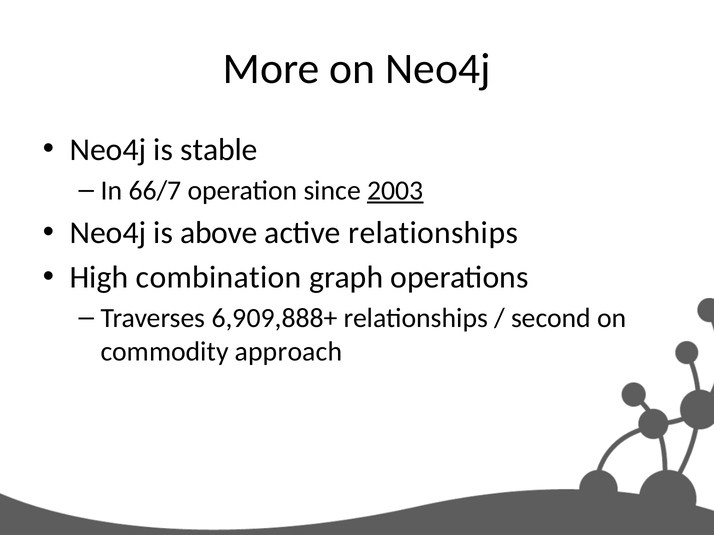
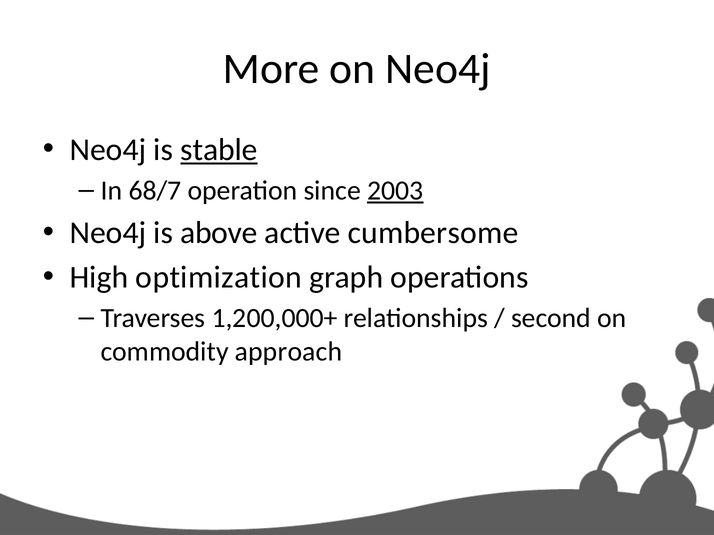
stable underline: none -> present (219, 150)
66/7: 66/7 -> 68/7 (155, 191)
active relationships: relationships -> cumbersome (433, 233)
combination: combination -> optimization (219, 278)
6,909,888+: 6,909,888+ -> 1,200,000+ (275, 319)
